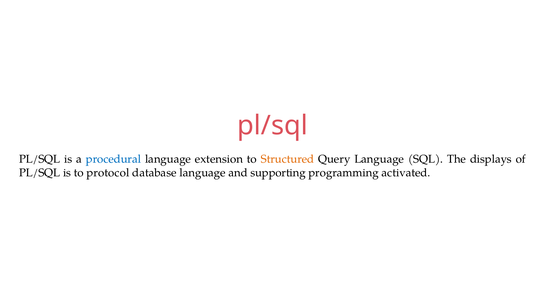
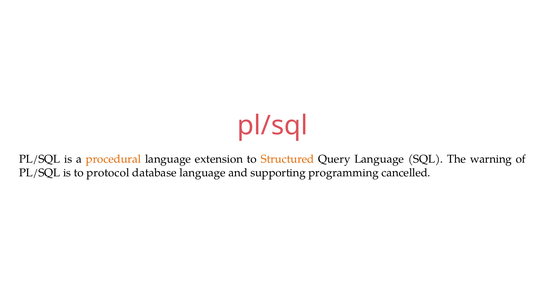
procedural colour: blue -> orange (113, 159)
displays: displays -> warning (491, 159)
activated: activated -> cancelled (406, 173)
